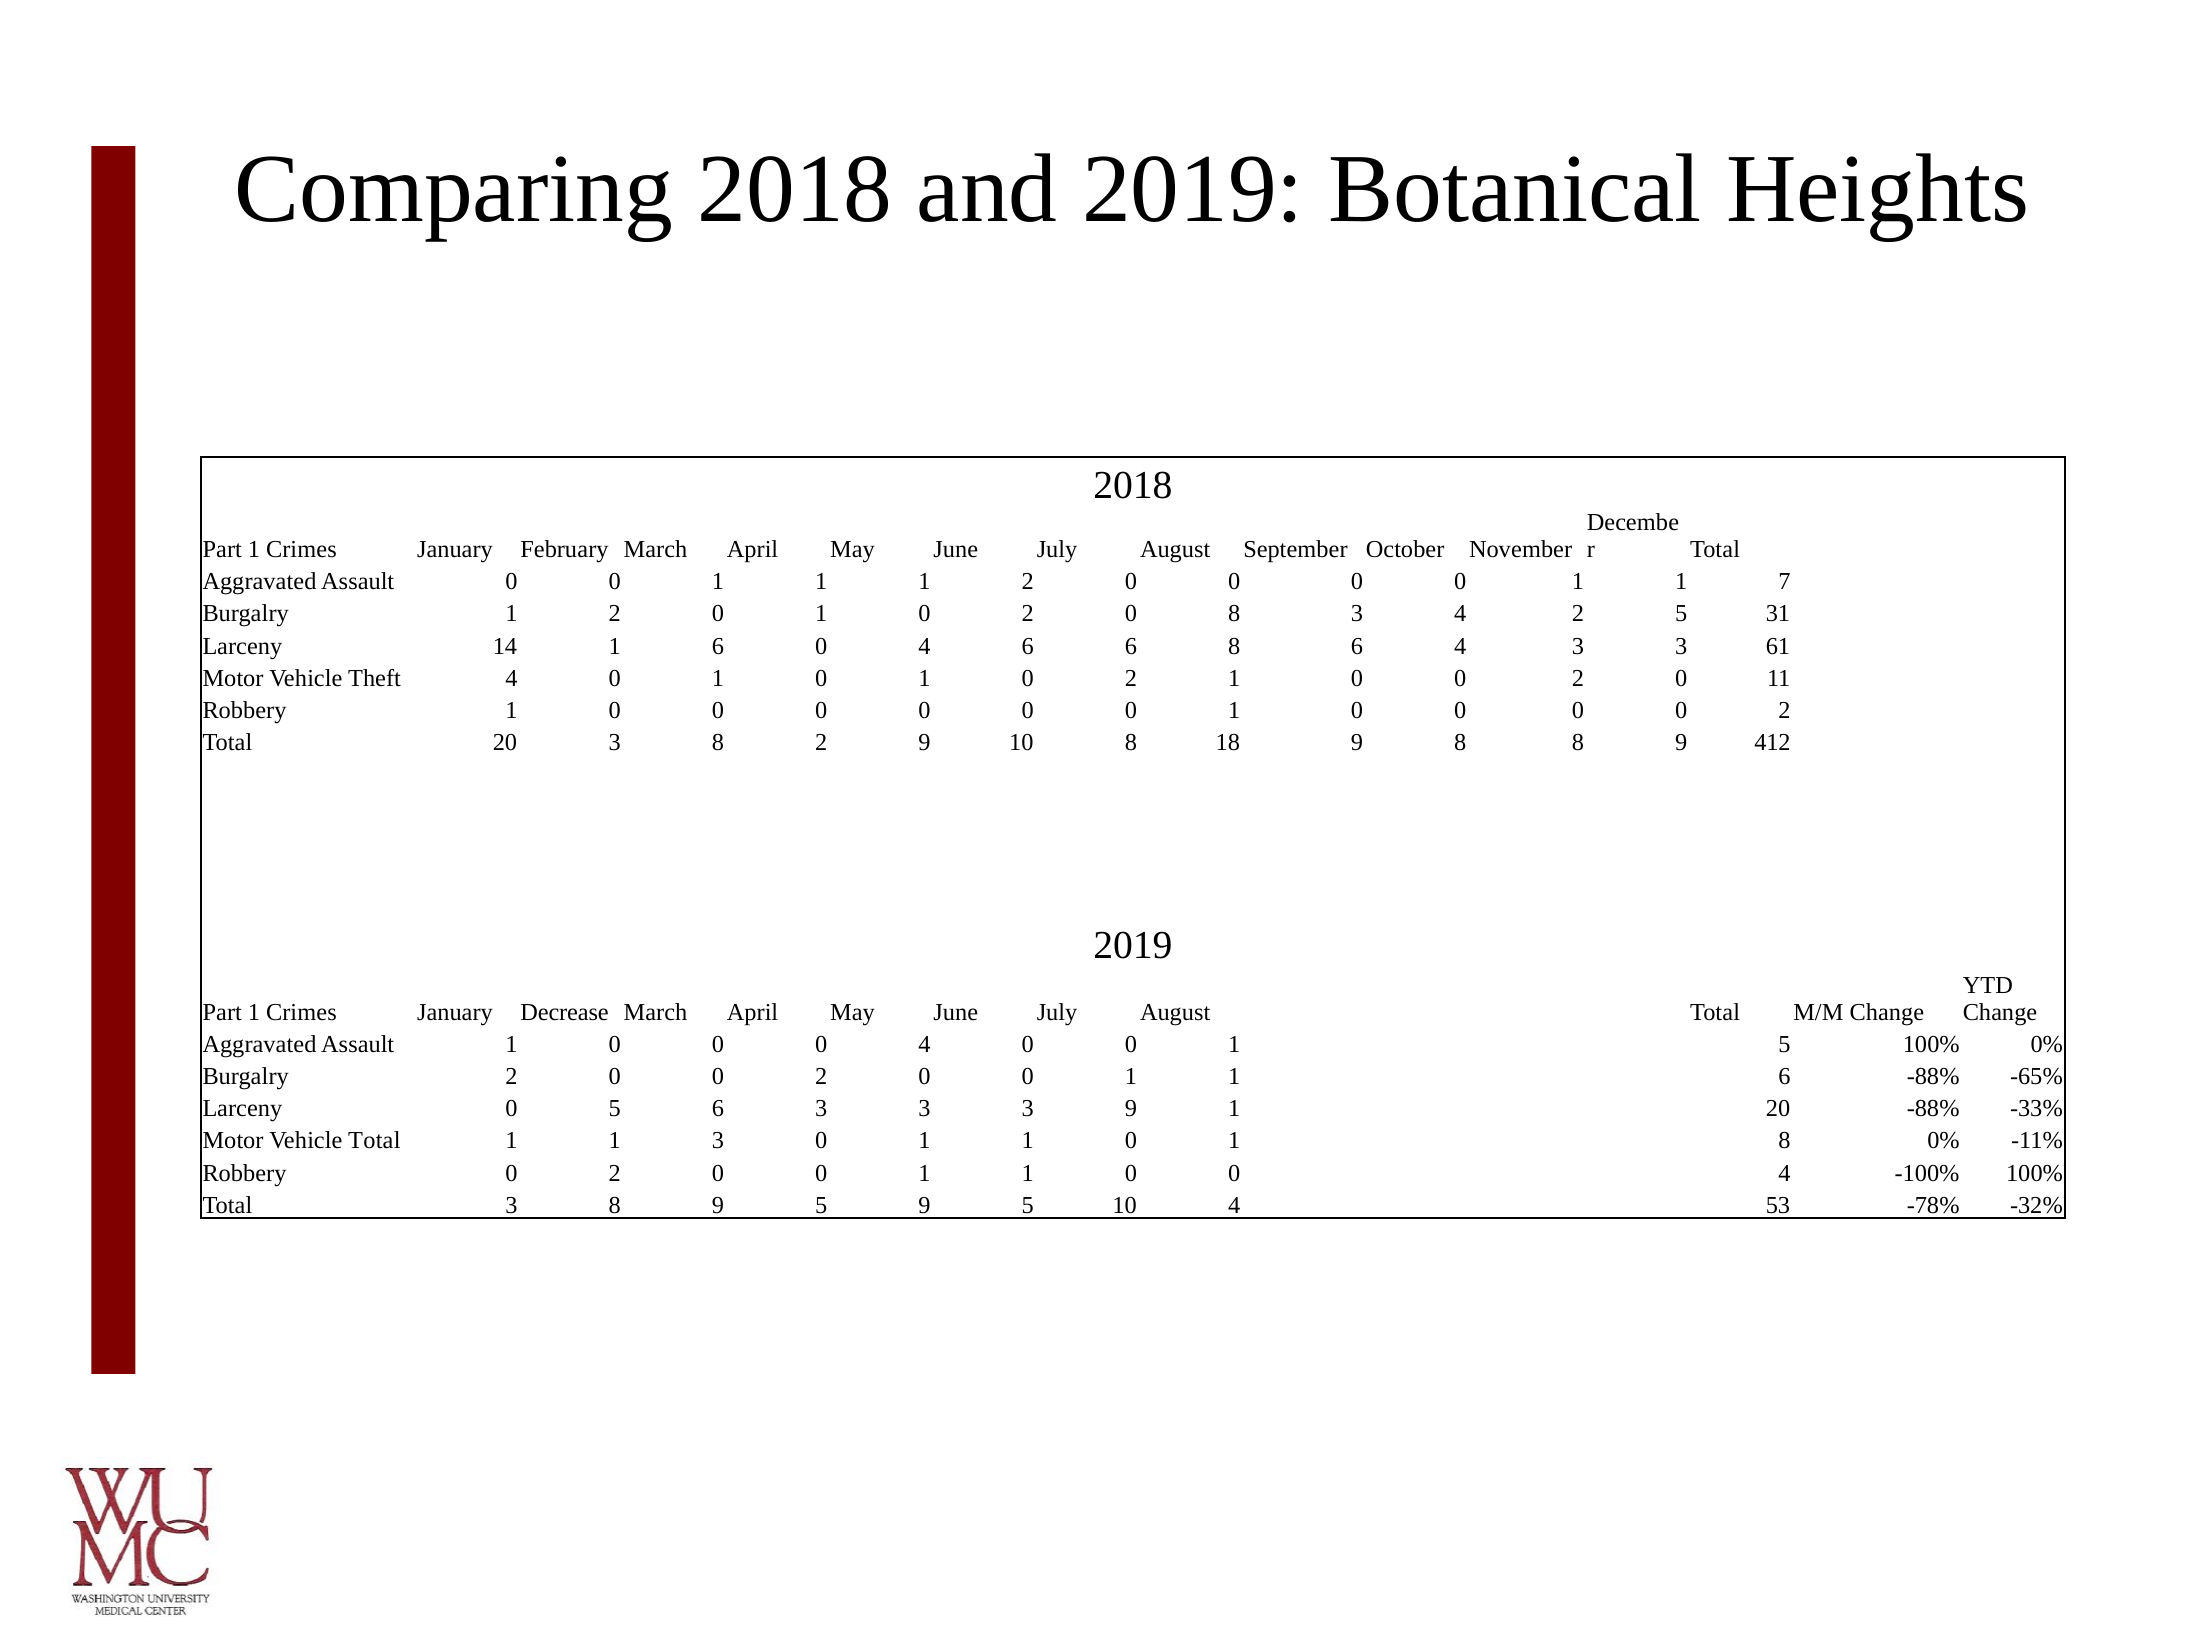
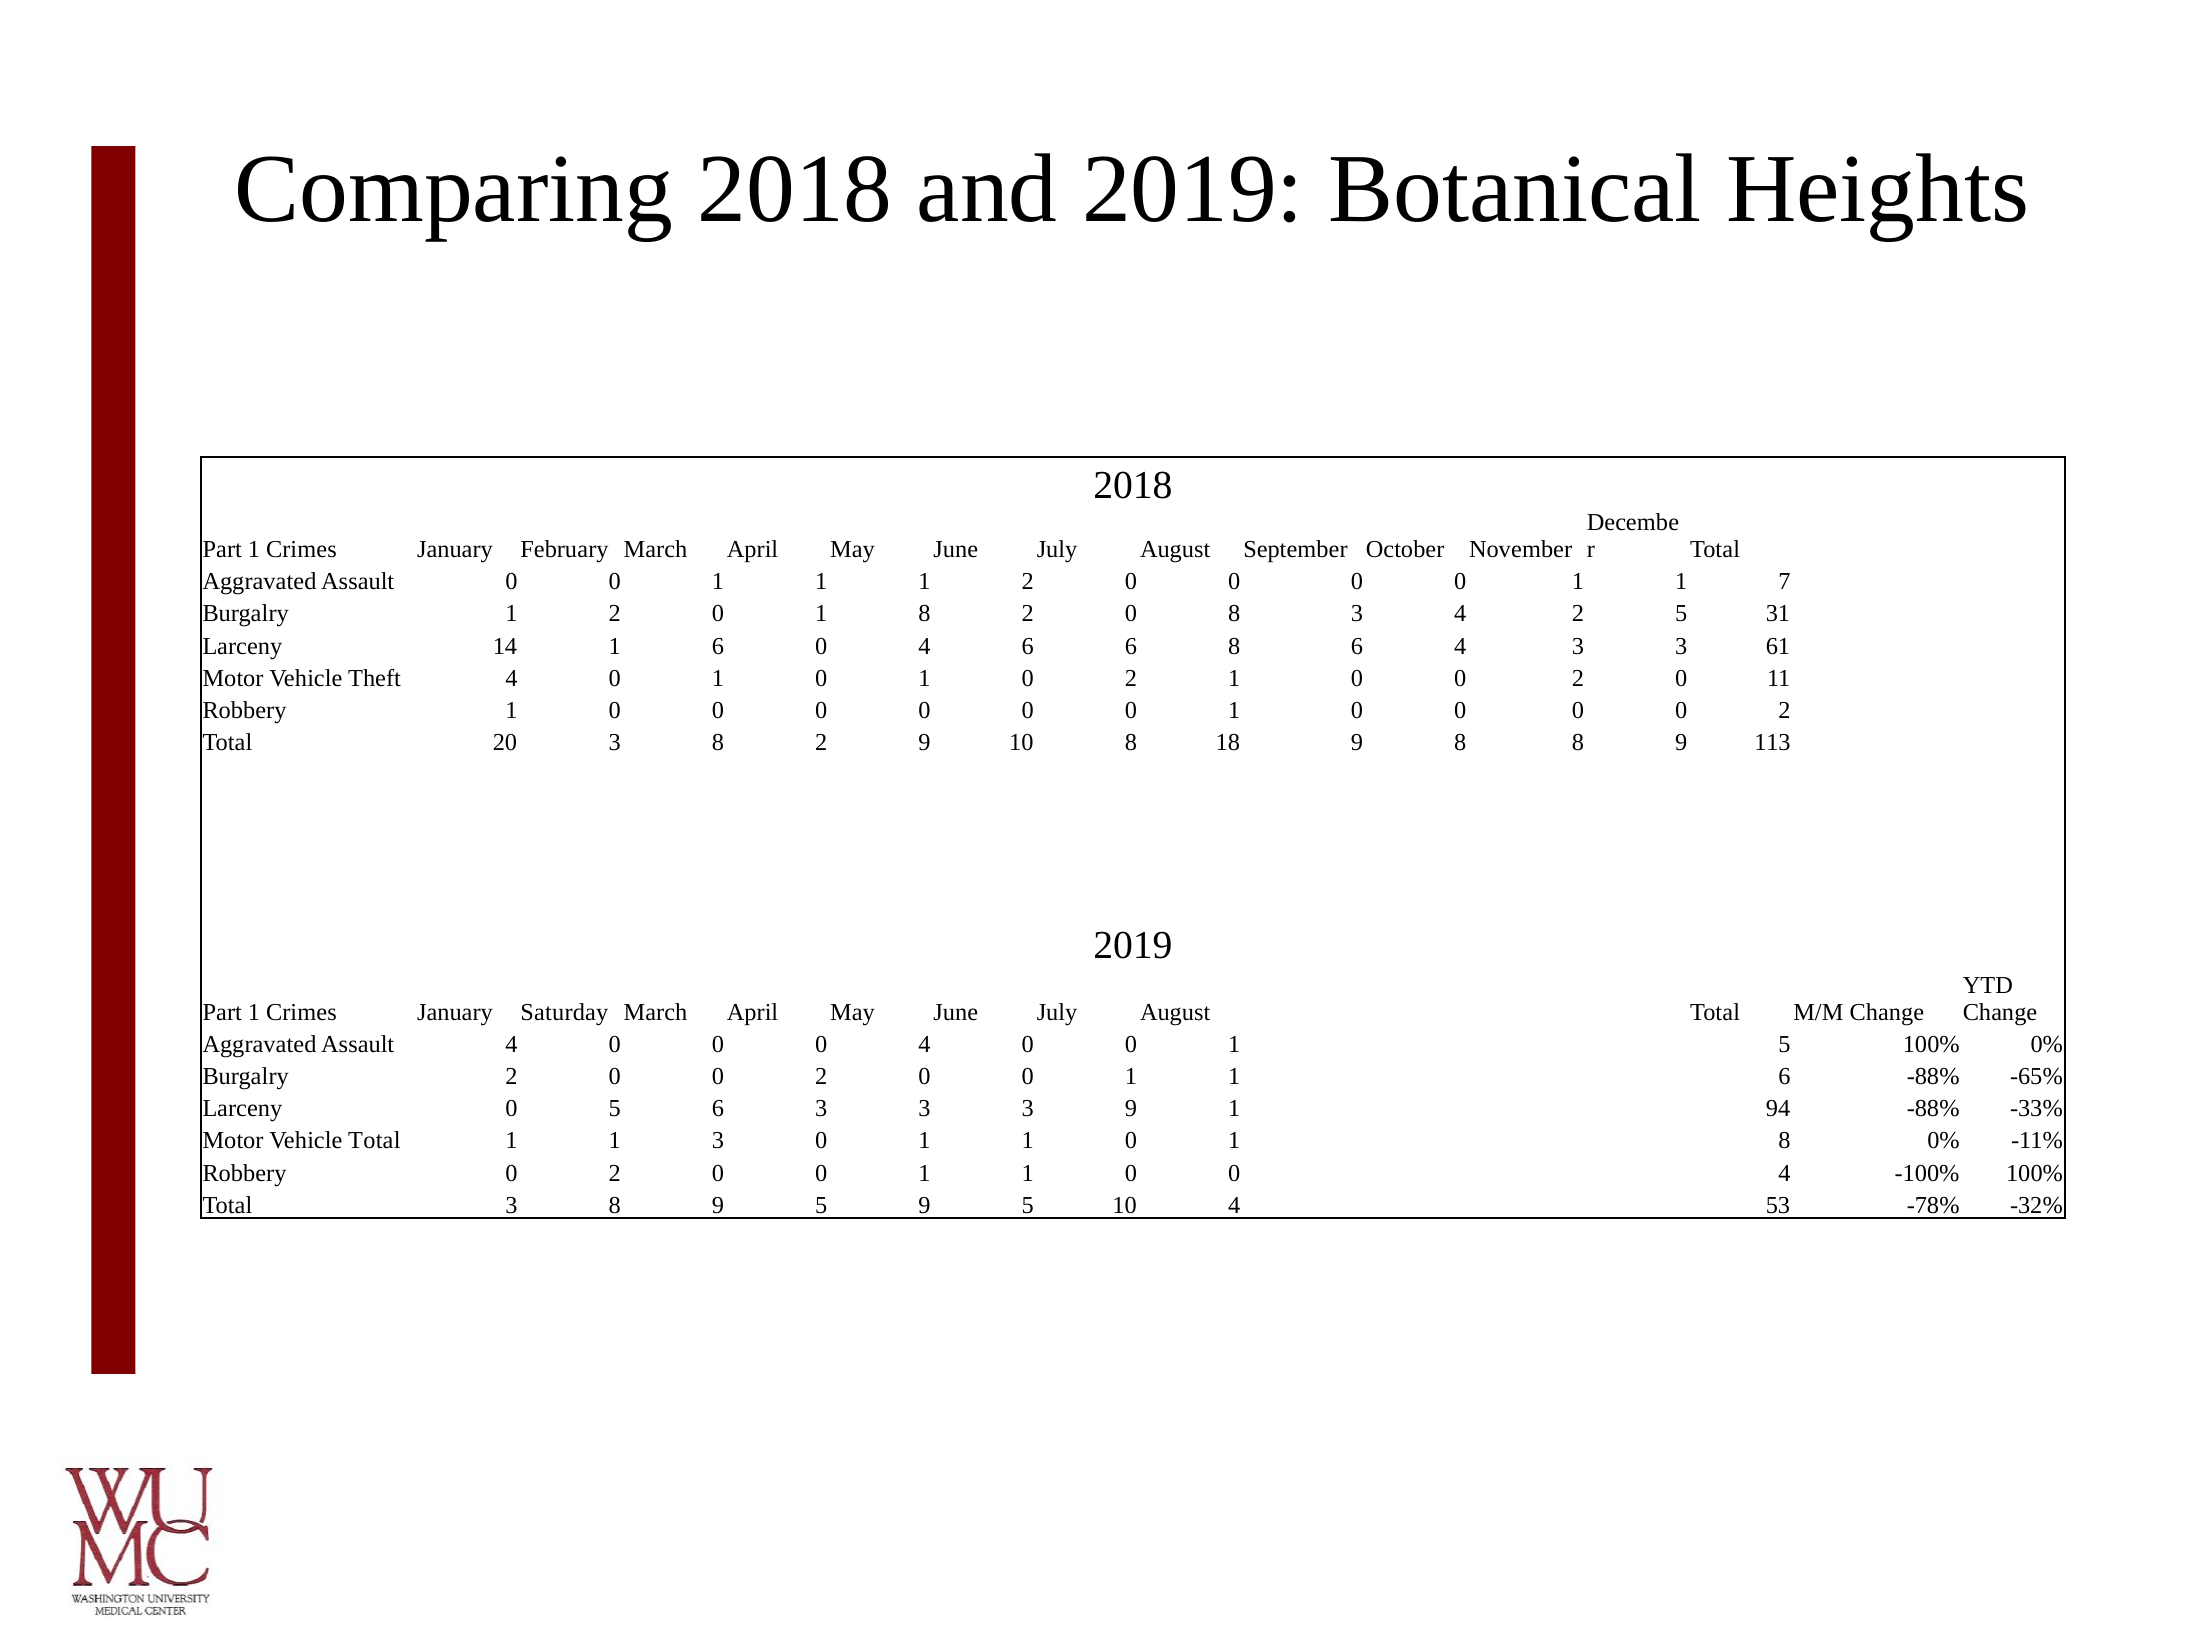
2 0 1 0: 0 -> 8 (924, 614)
412: 412 -> 113 (1772, 743)
Decrease: Decrease -> Saturday (564, 1012)
Assault 1: 1 -> 4 (511, 1044)
1 20: 20 -> 94 (1778, 1108)
